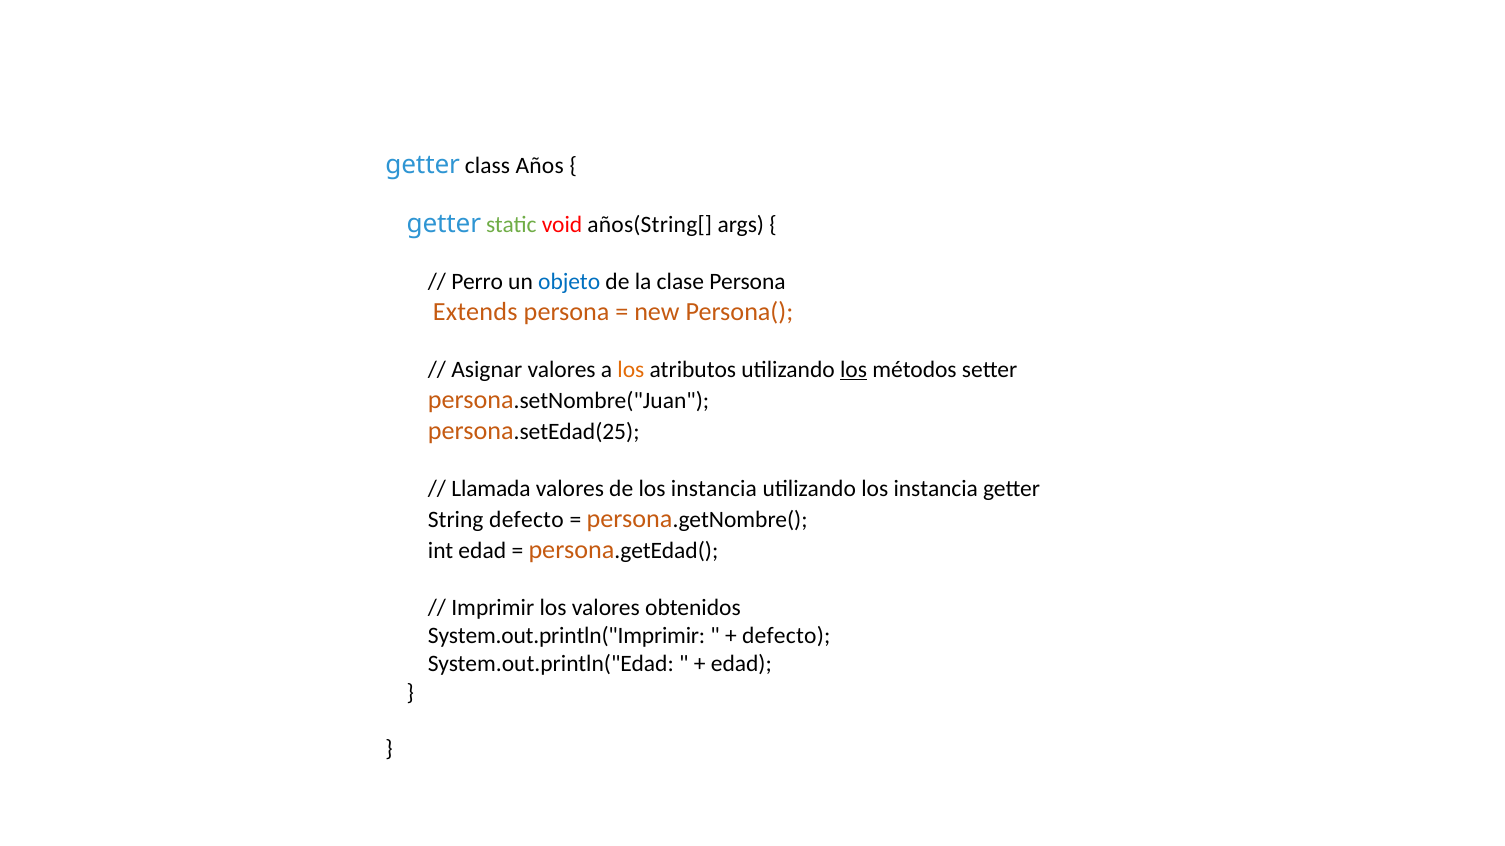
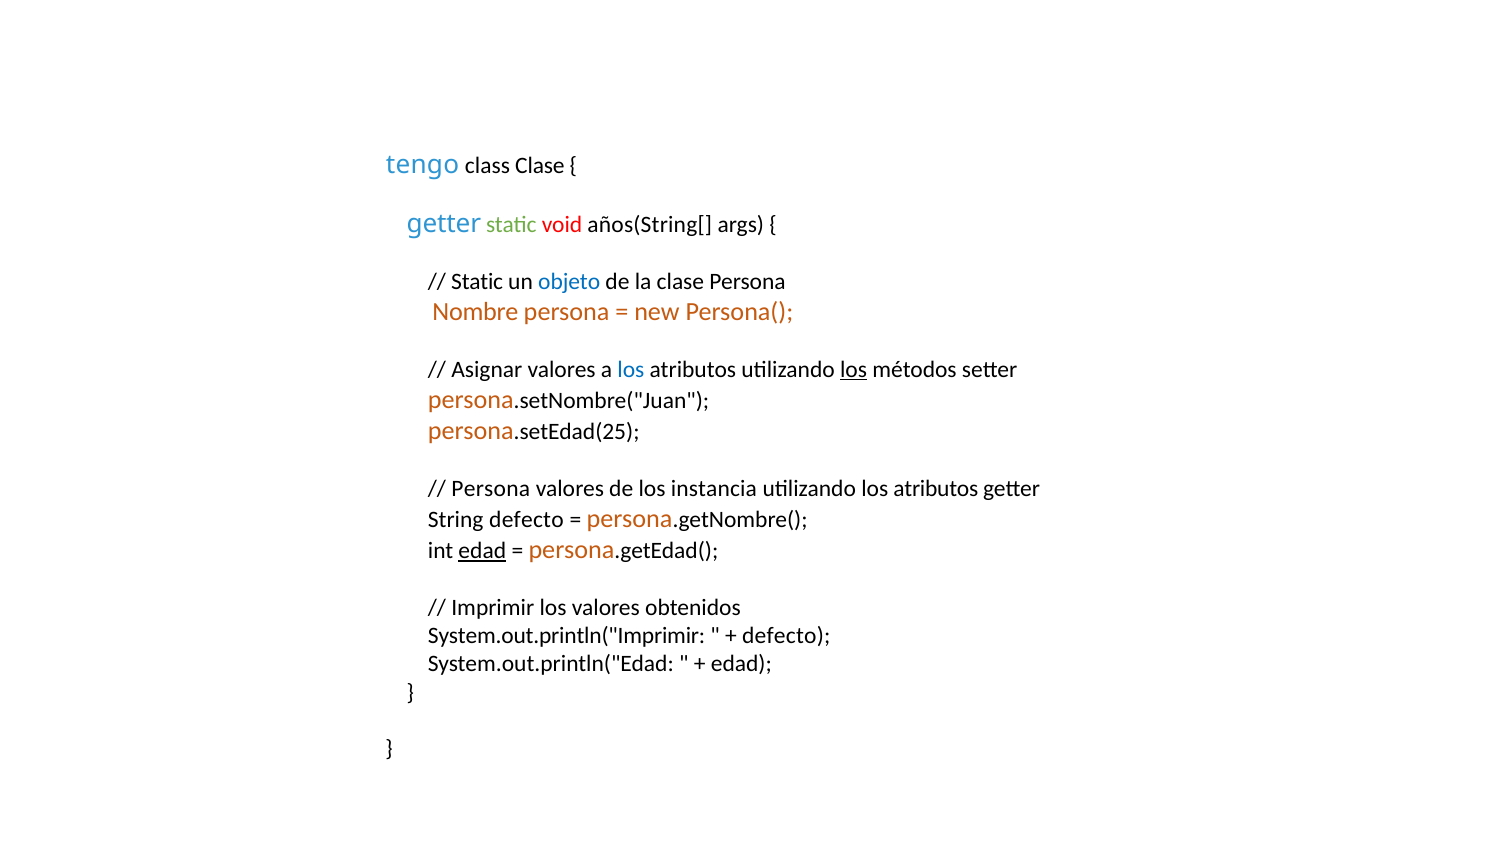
getter: getter -> tengo (423, 165)
class Años: Años -> Clase (540, 165)
Perro: Perro -> Static (477, 282)
Extends: Extends -> Nombre (475, 312)
los colour: orange -> blue (631, 370)
Llamada: Llamada -> Persona (491, 489)
utilizando los instancia: instancia -> atributos (936, 489)
edad underline: none -> present (482, 551)
